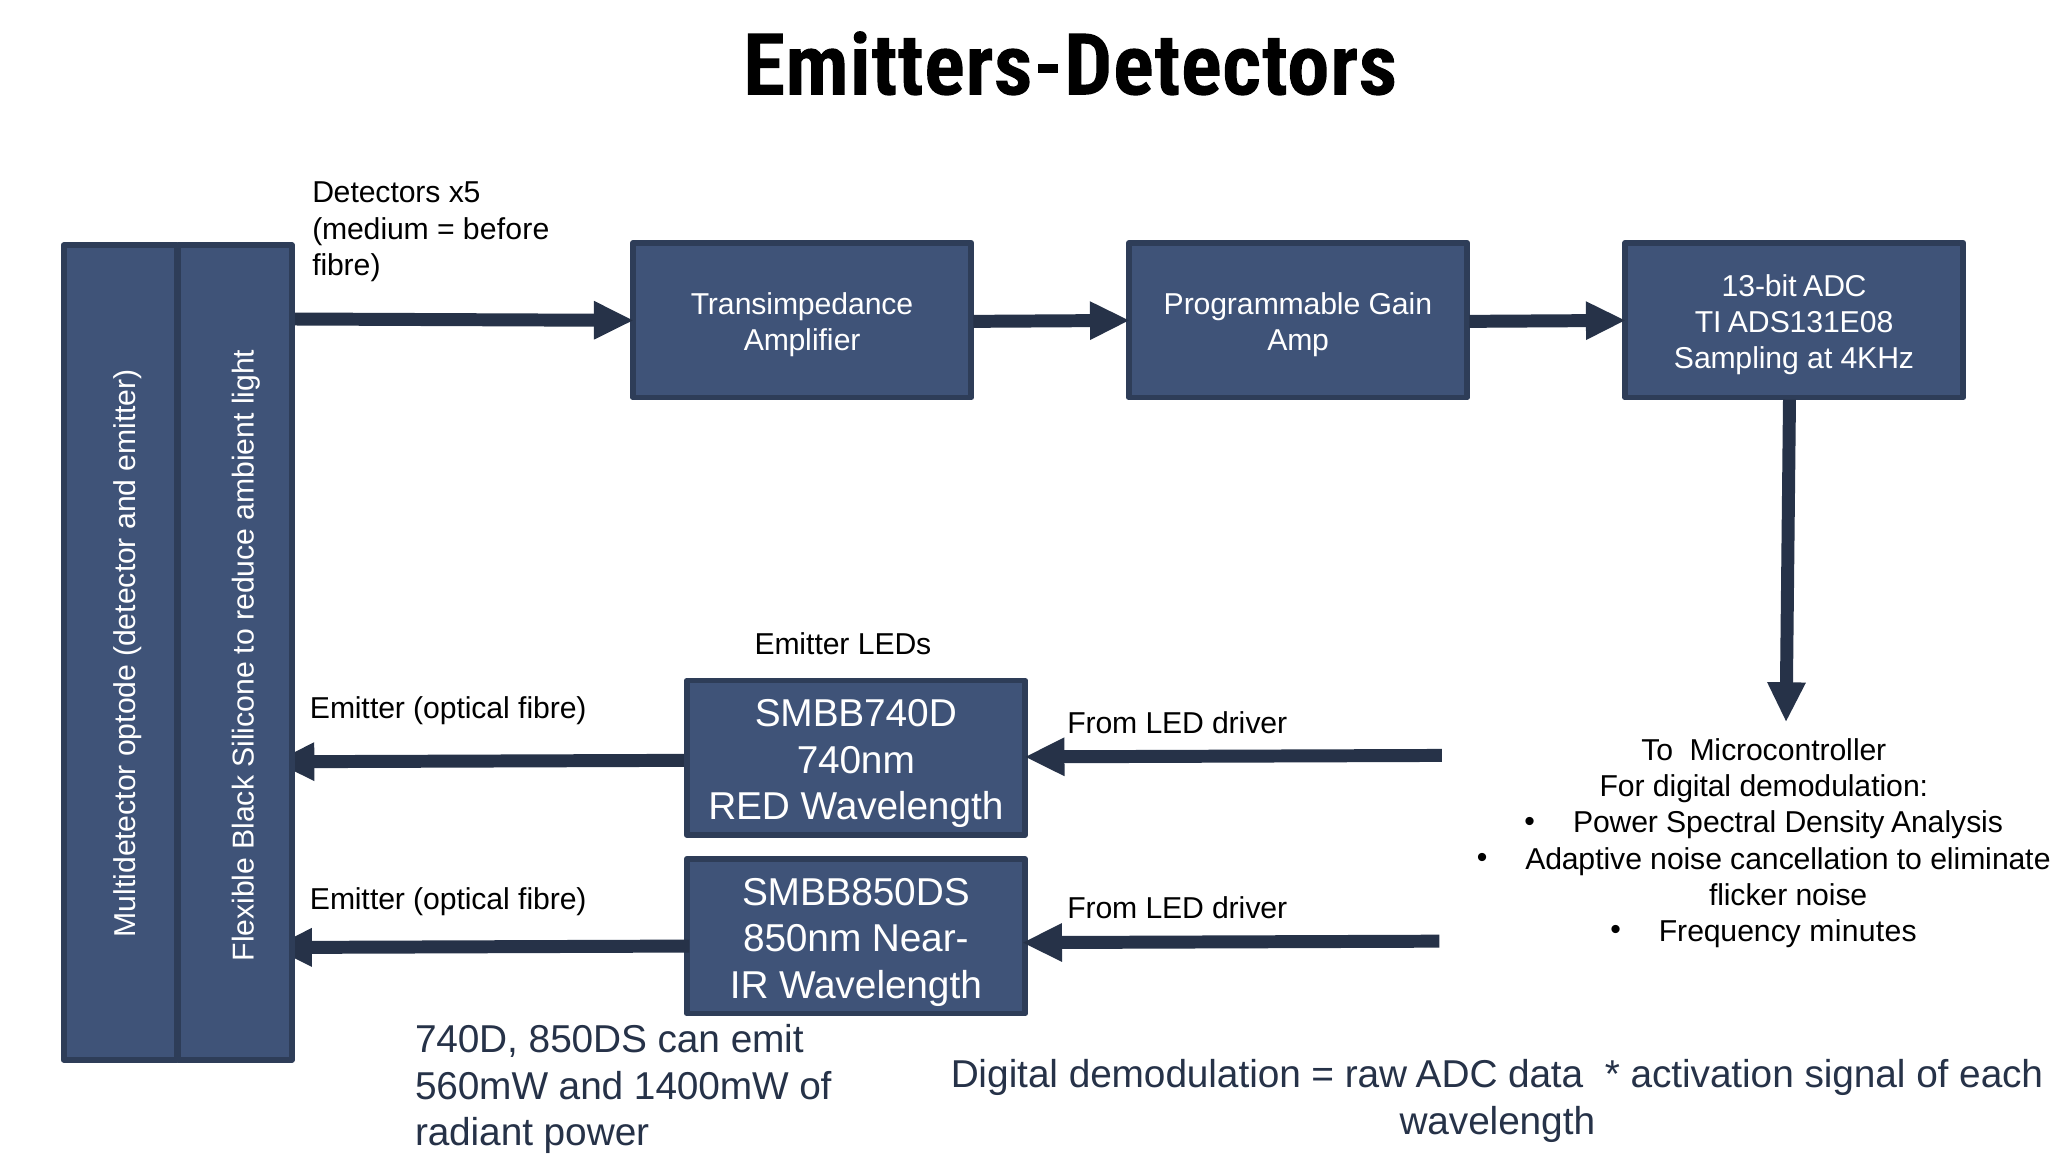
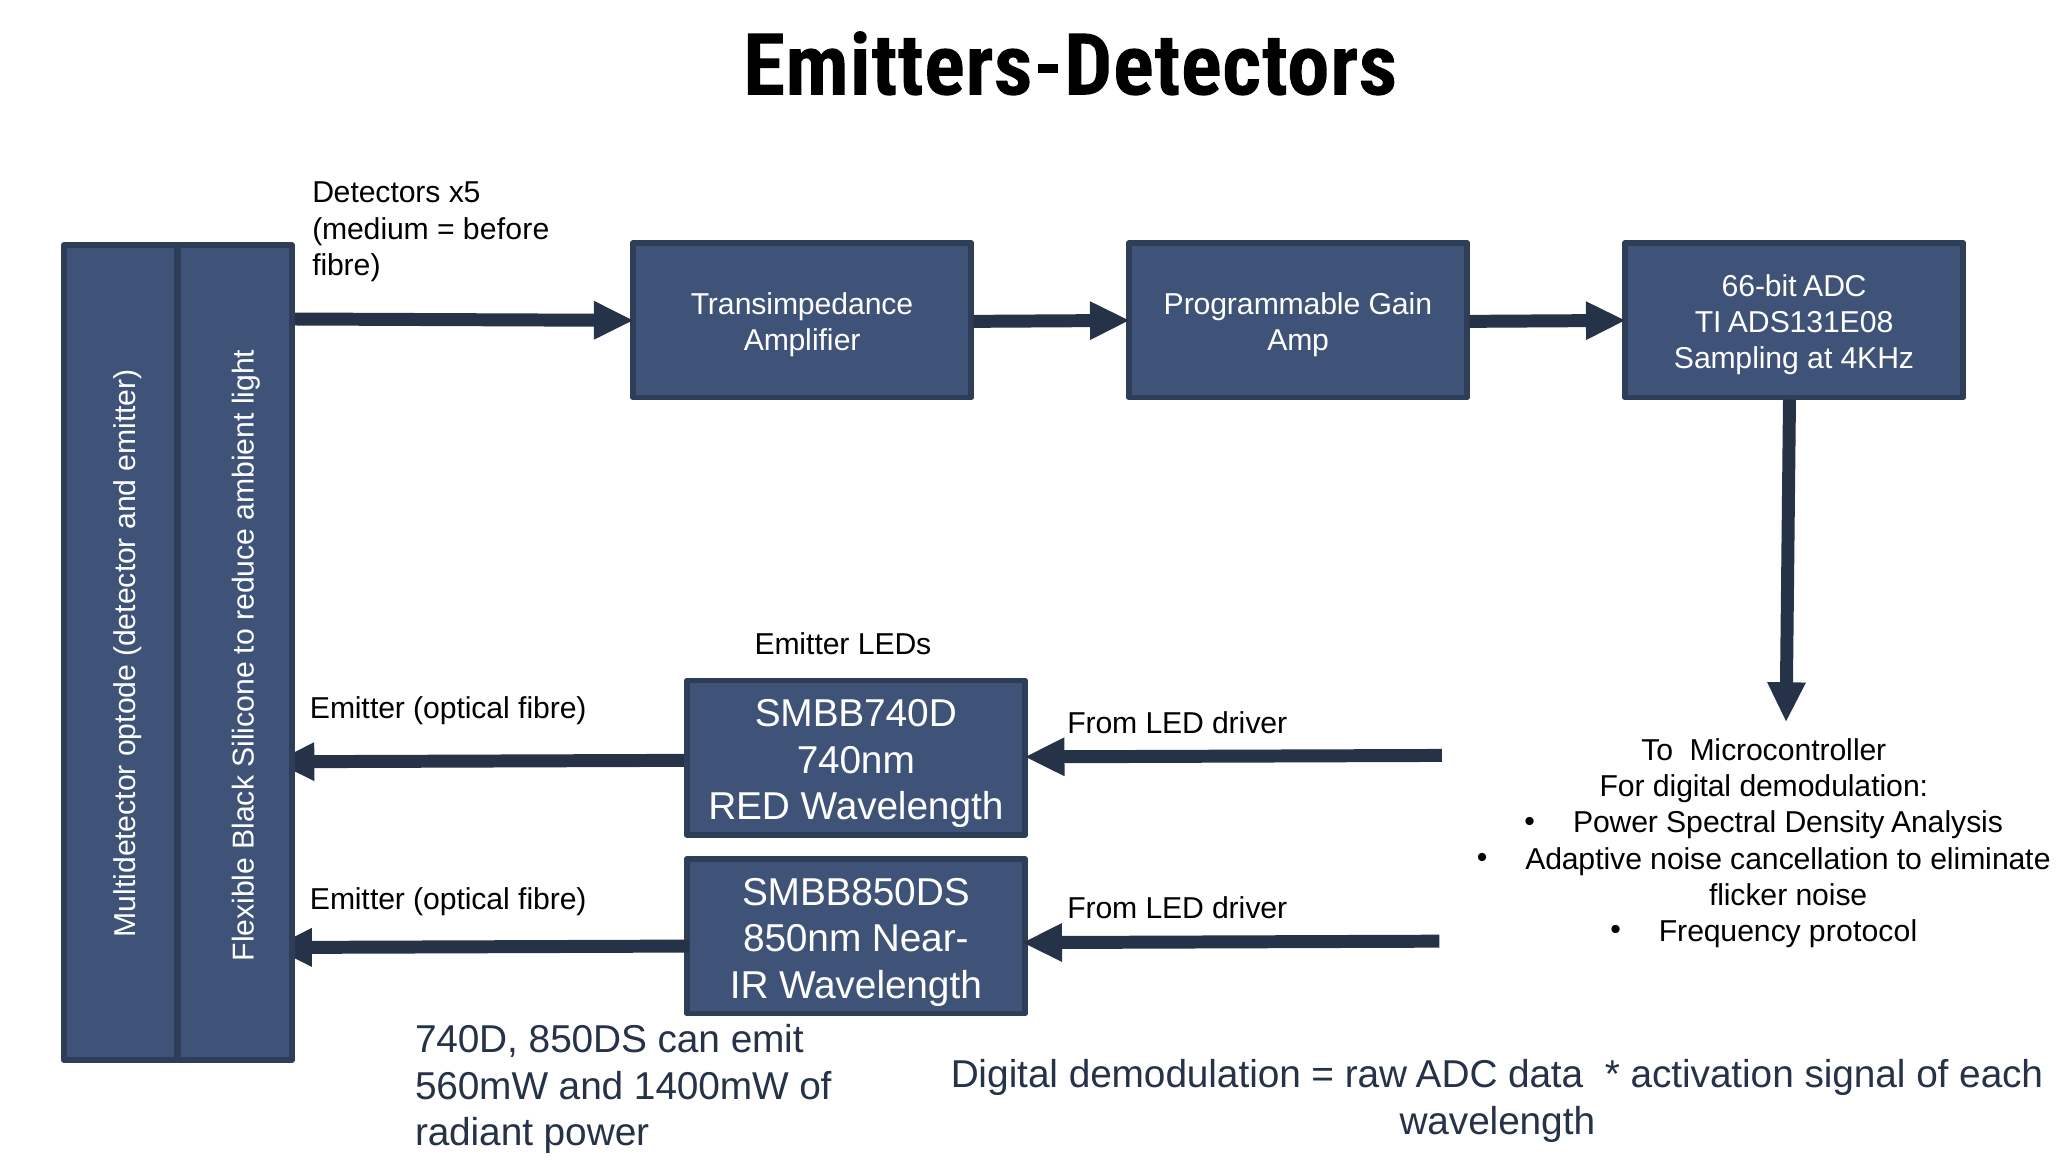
13-bit: 13-bit -> 66-bit (1759, 286)
minutes: minutes -> protocol (1863, 931)
